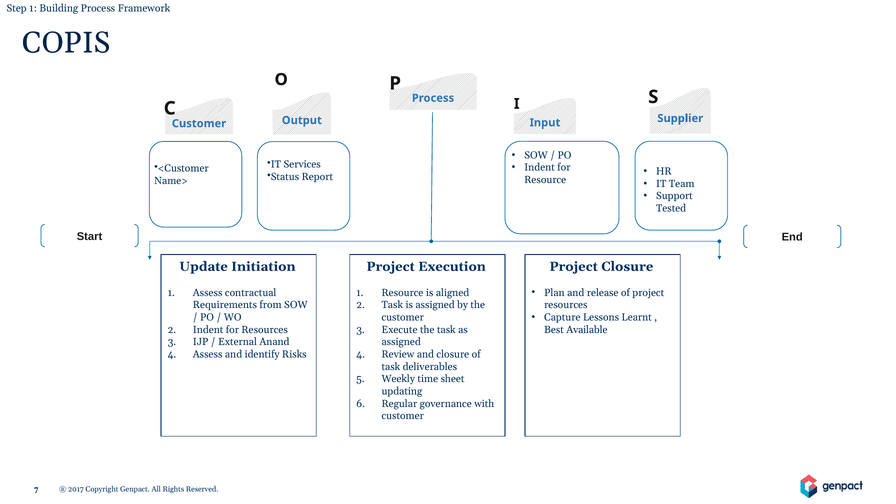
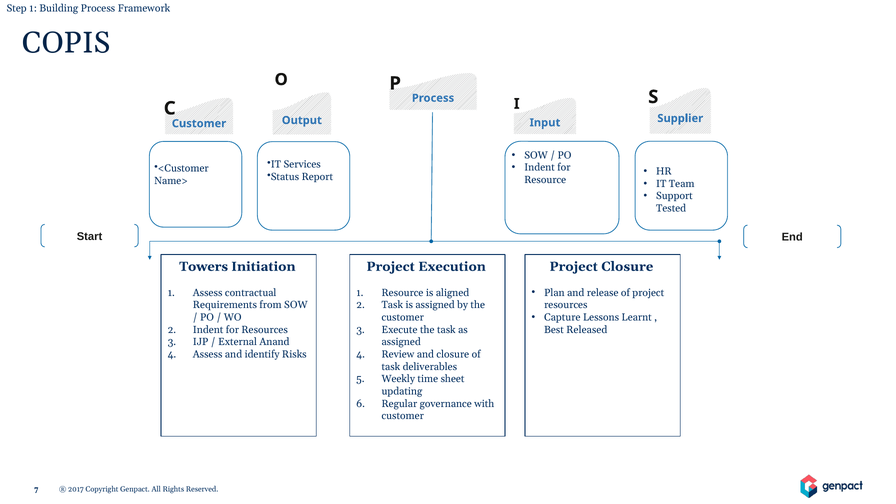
Update: Update -> Towers (204, 267)
Available: Available -> Released (587, 330)
